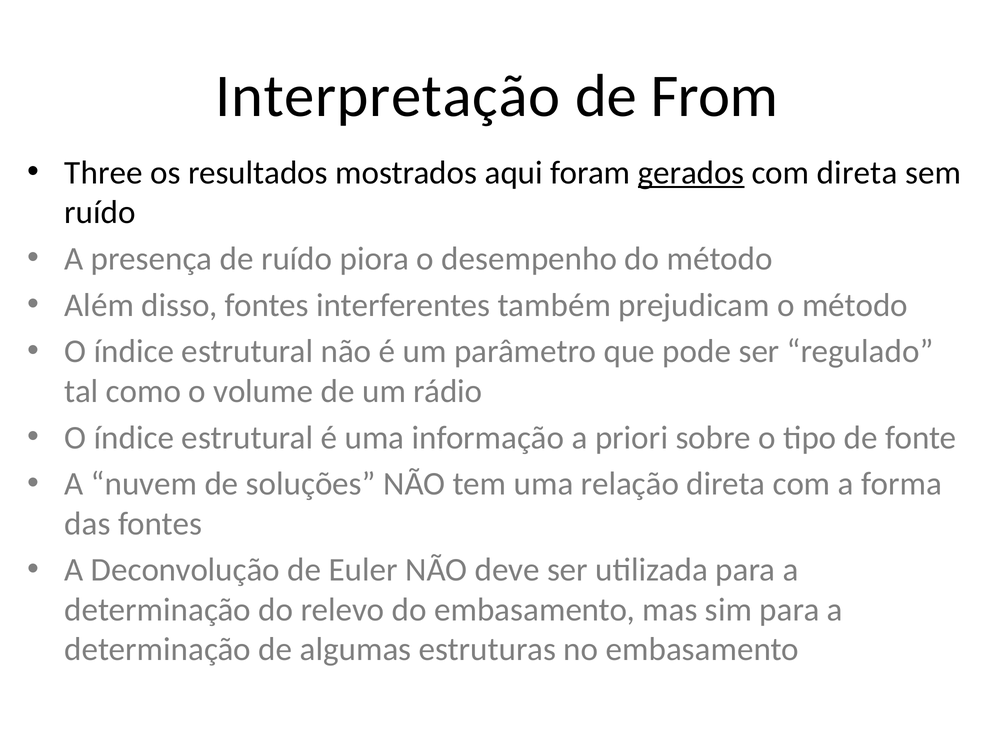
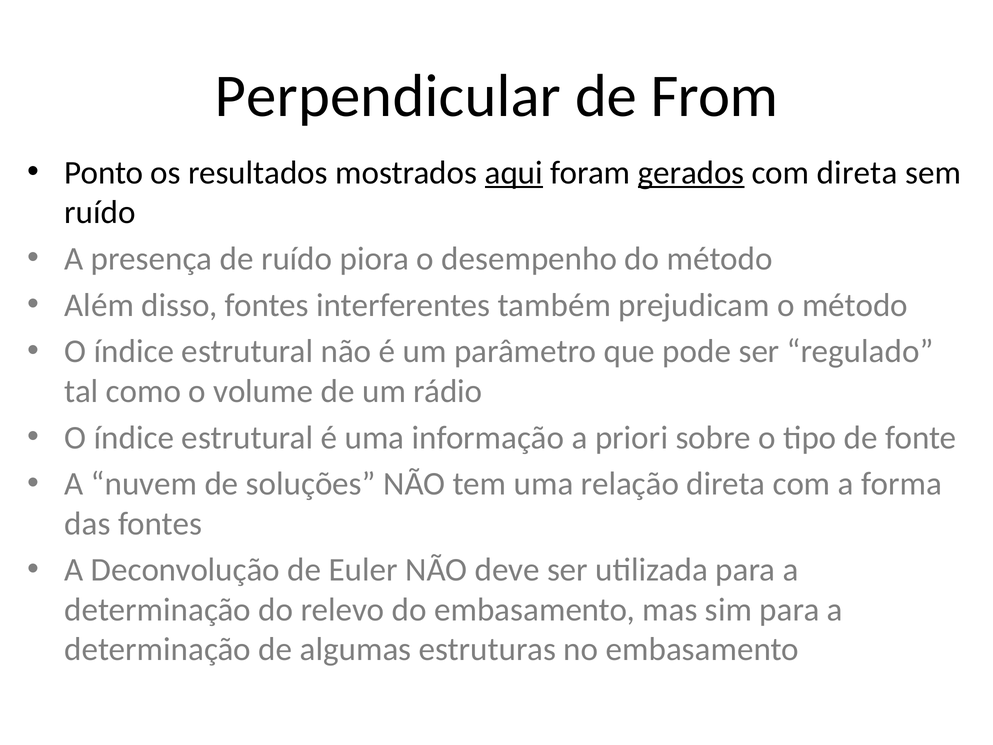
Interpretação: Interpretação -> Perpendicular (388, 96)
Three: Three -> Ponto (104, 173)
aqui underline: none -> present (514, 173)
